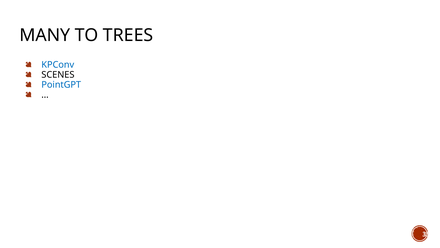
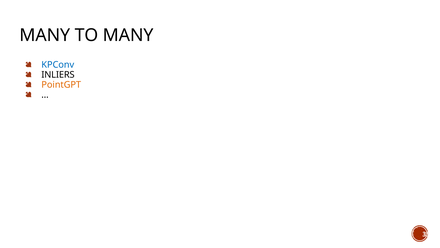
TO TREES: TREES -> MANY (128, 35)
SCENES: SCENES -> INLIERS (58, 75)
PointGPT colour: blue -> orange (61, 85)
